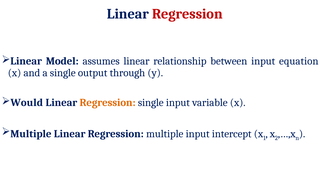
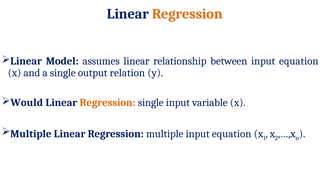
Regression colour: red -> orange (187, 14)
through: through -> relation (127, 73)
multiple input intercept: intercept -> equation (232, 134)
